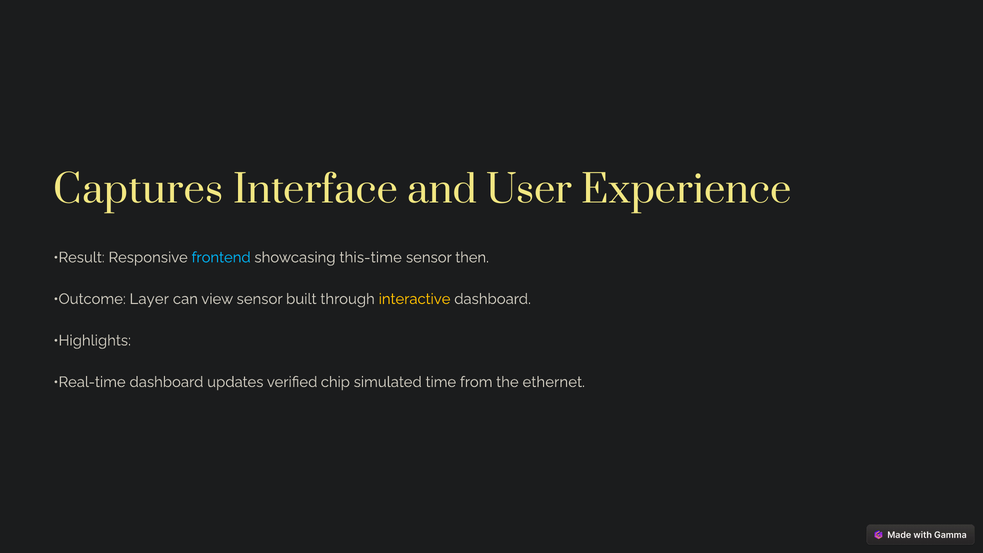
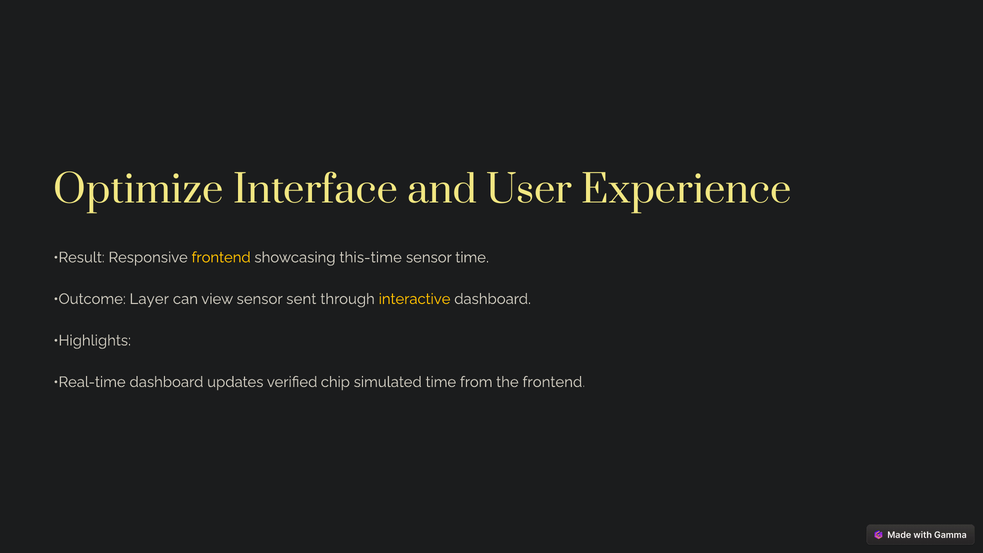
Captures: Captures -> Optimize (139, 190)
frontend colour: light blue -> yellow (221, 257)
sensor then: then -> time (472, 257)
built: built -> sent (301, 299)
the ethernet: ethernet -> frontend (554, 382)
